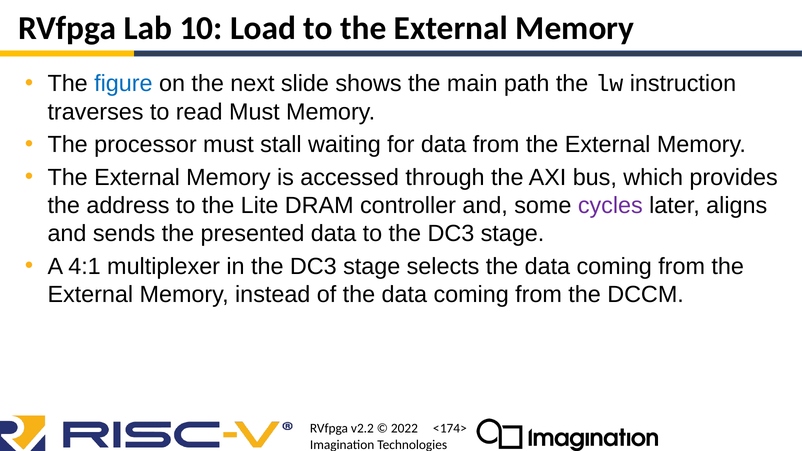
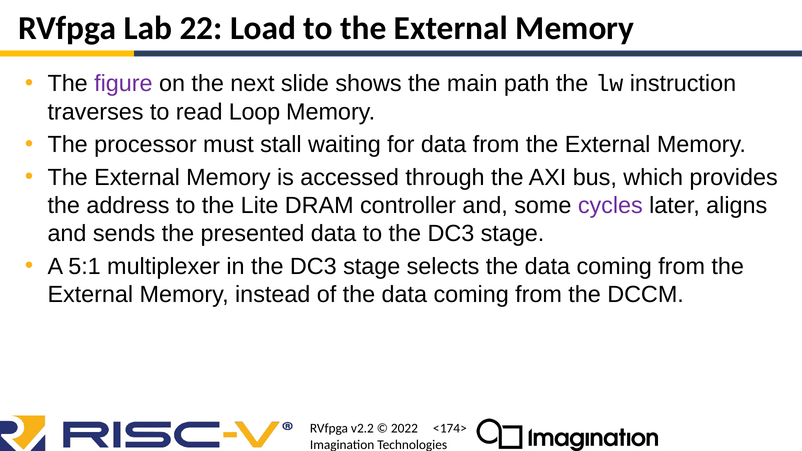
10: 10 -> 22 (201, 28)
figure colour: blue -> purple (123, 84)
read Must: Must -> Loop (254, 112)
4:1: 4:1 -> 5:1 (84, 266)
